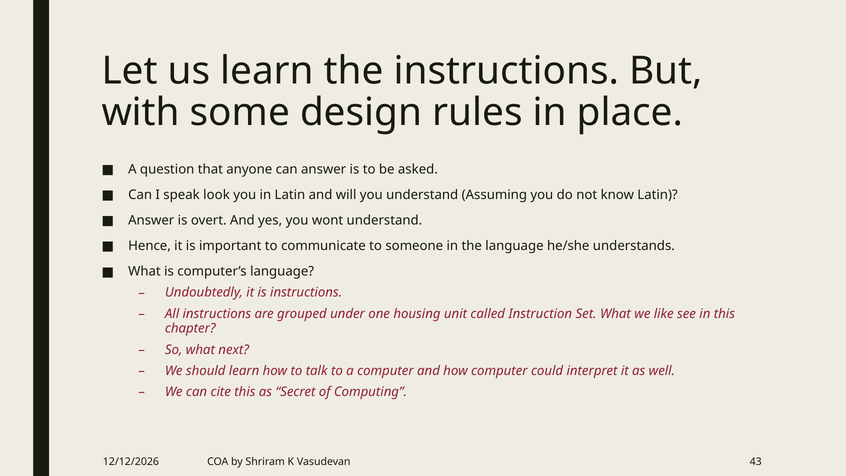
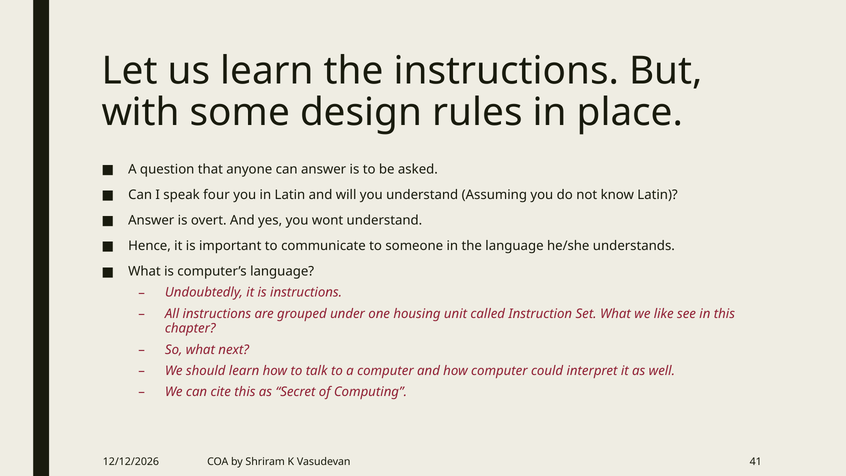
look: look -> four (216, 195)
43: 43 -> 41 (756, 462)
